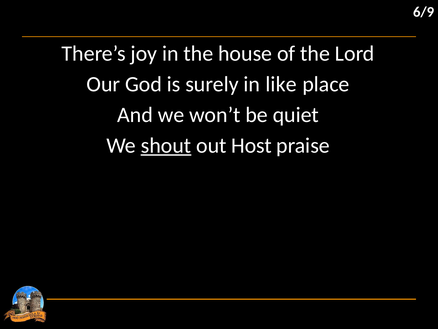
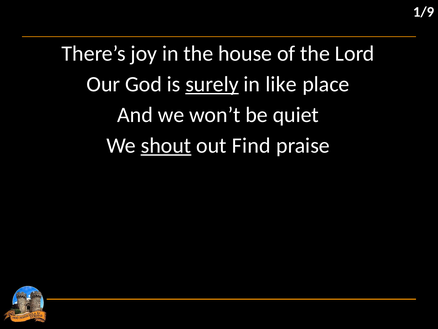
6/9: 6/9 -> 1/9 (424, 12)
surely underline: none -> present (212, 84)
Host: Host -> Find (251, 145)
